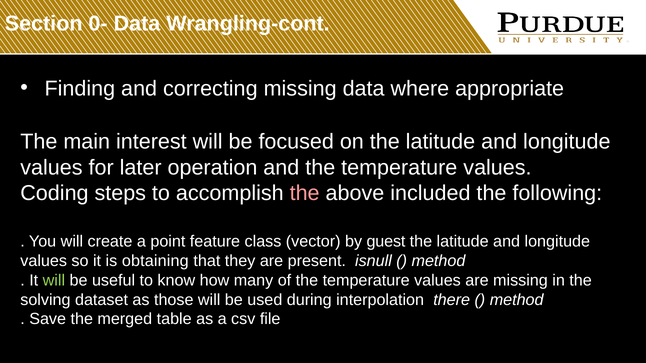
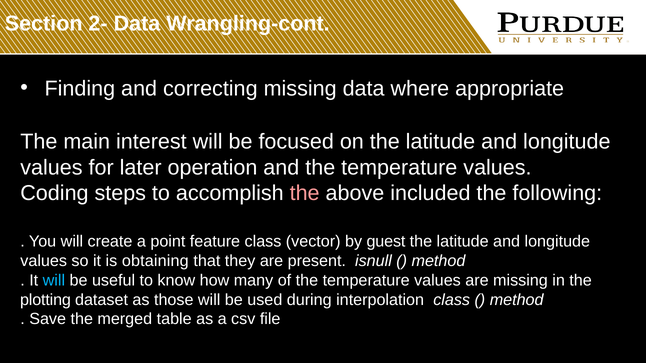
0-: 0- -> 2- (98, 24)
will colour: light green -> light blue (54, 281)
solving: solving -> plotting (46, 300)
interpolation there: there -> class (452, 300)
